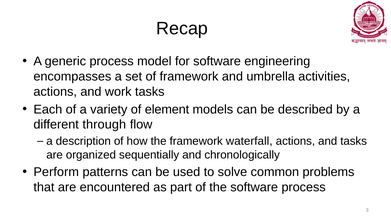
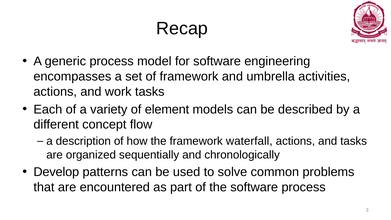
through: through -> concept (104, 125)
Perform: Perform -> Develop (56, 172)
